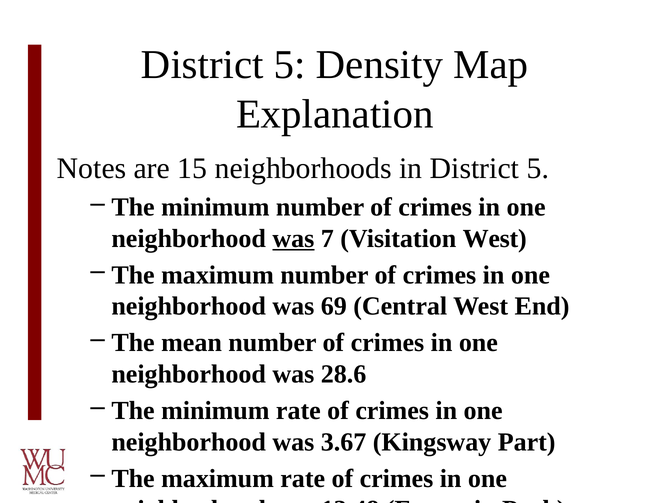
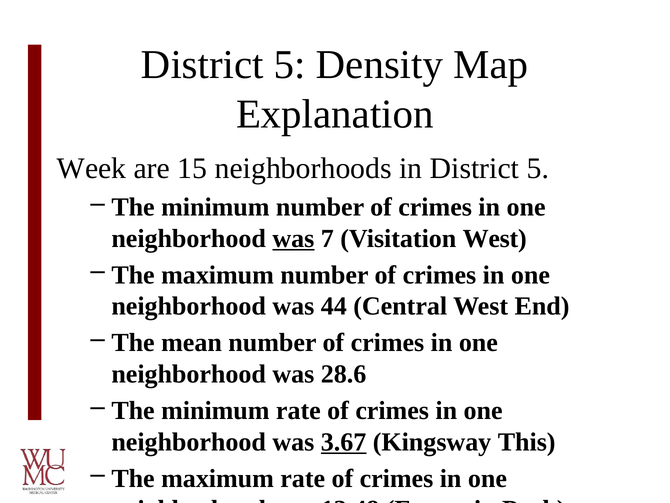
Notes: Notes -> Week (92, 168)
69: 69 -> 44 (334, 306)
3.67 underline: none -> present (344, 442)
Part: Part -> This (527, 442)
